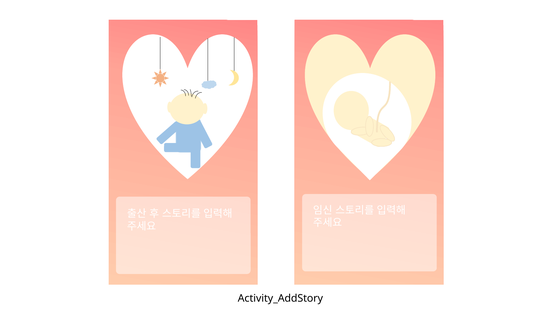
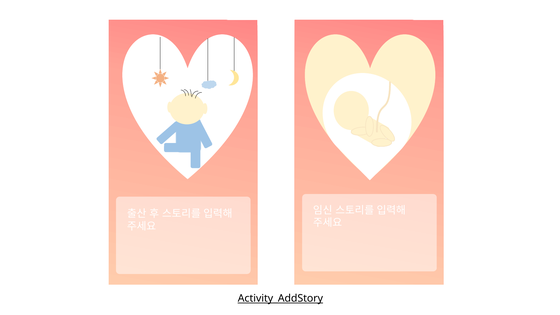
Activity_AddStory underline: none -> present (280, 298)
